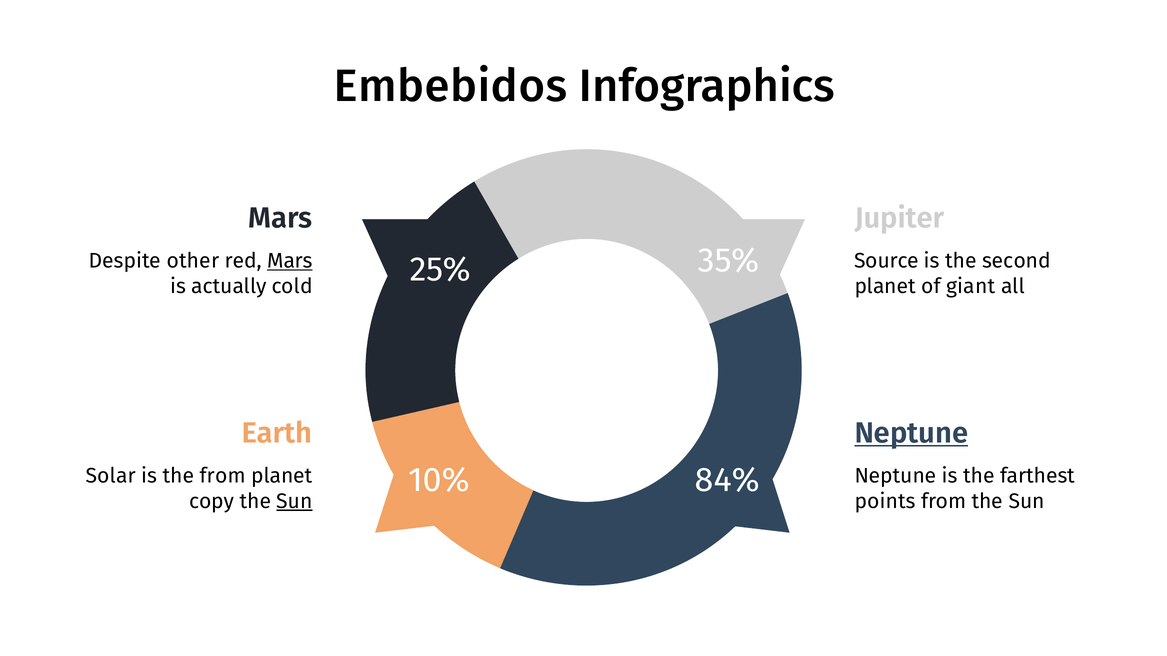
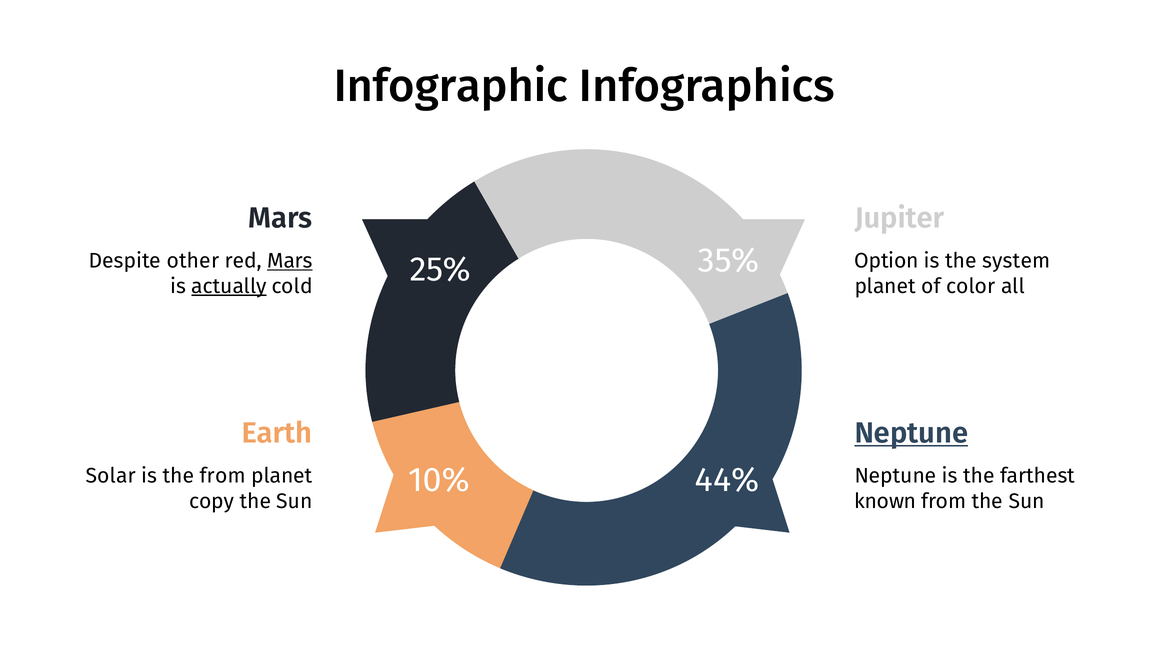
Embebidos: Embebidos -> Infographic (451, 86)
Source: Source -> Option (887, 261)
second: second -> system (1016, 261)
actually underline: none -> present (229, 286)
giant: giant -> color (971, 286)
84%: 84% -> 44% (727, 481)
Sun underline: present -> none (295, 502)
points: points -> known (885, 502)
